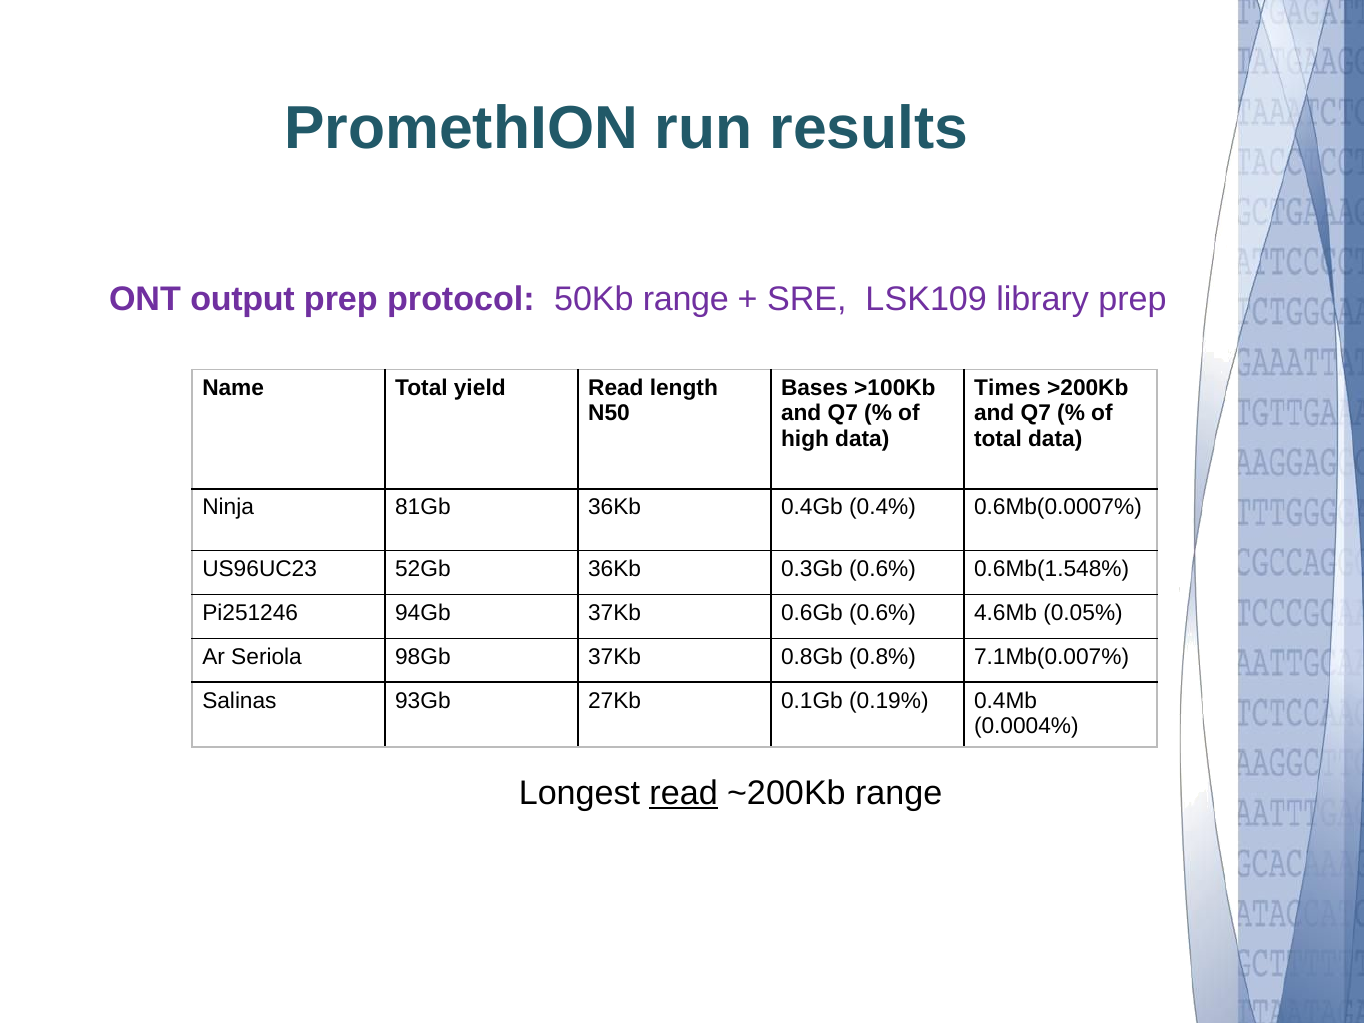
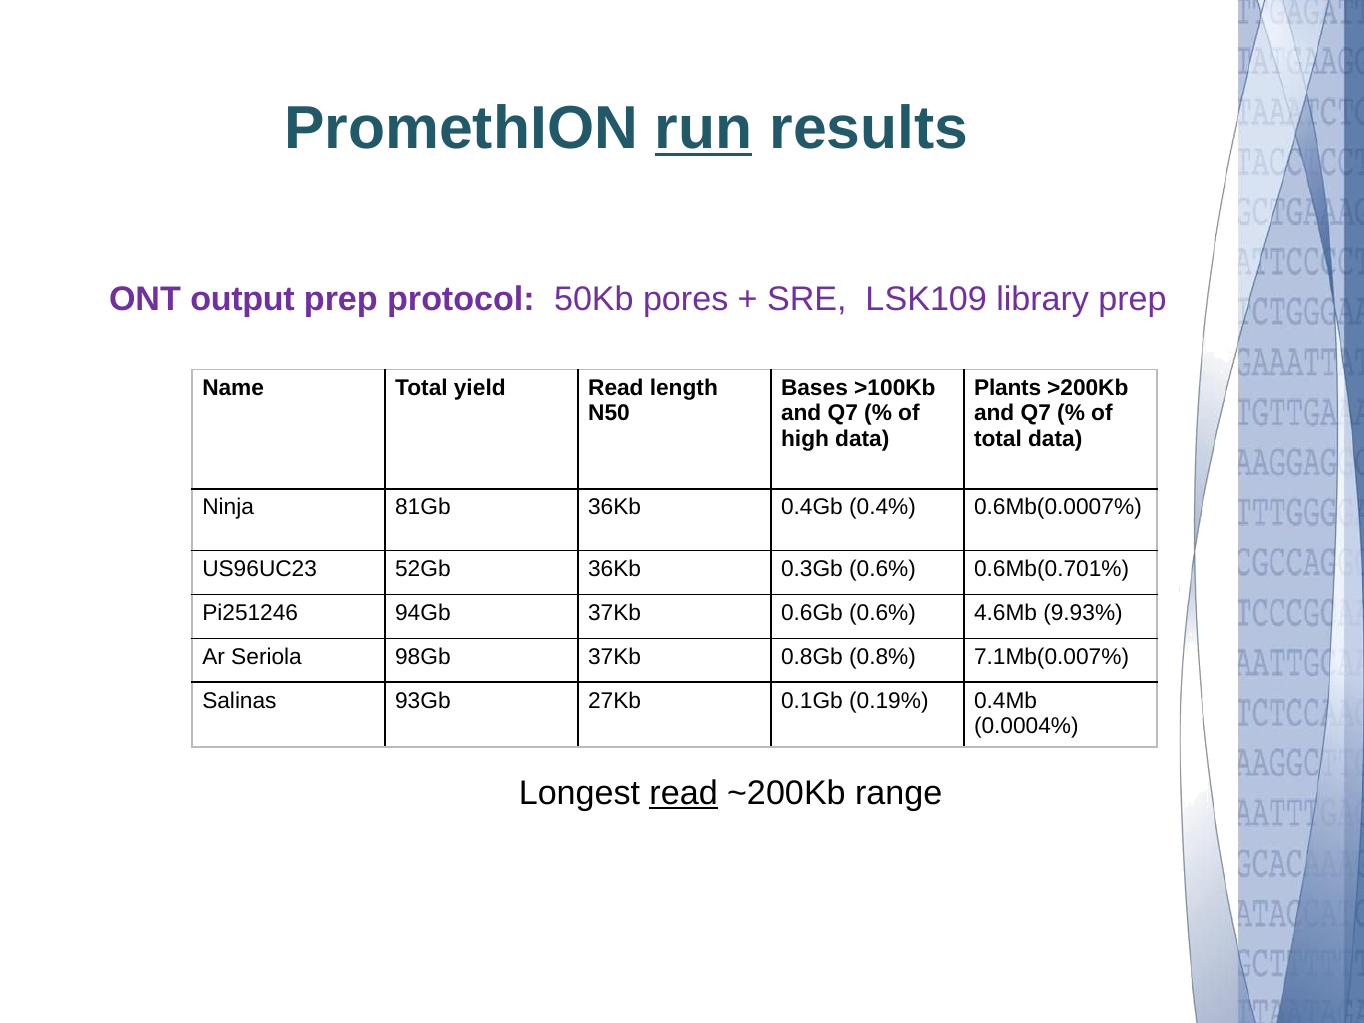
run underline: none -> present (704, 128)
50Kb range: range -> pores (686, 300)
Times: Times -> Plants (1008, 388)
0.6Mb(1.548%: 0.6Mb(1.548% -> 0.6Mb(0.701% (1052, 569)
0.05%: 0.05% -> 9.93% (1083, 613)
